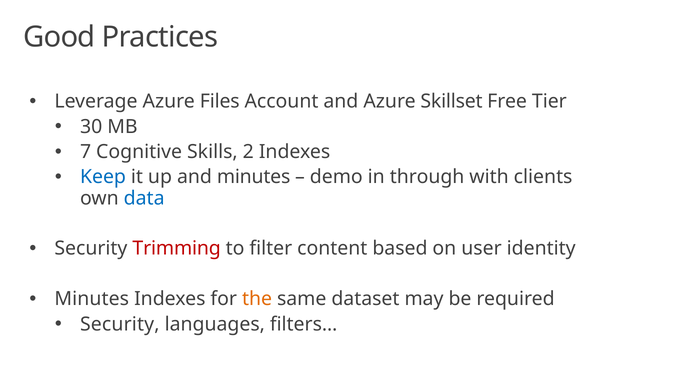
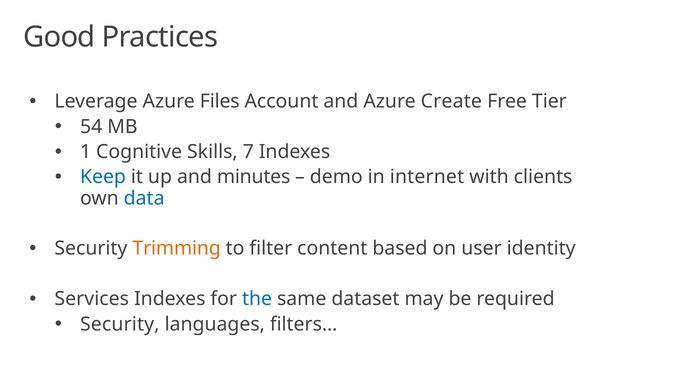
Skillset: Skillset -> Create (451, 101)
30: 30 -> 54 (91, 127)
7: 7 -> 1 (86, 152)
2: 2 -> 7 (248, 152)
through: through -> internet (427, 177)
Trimming colour: red -> orange (177, 249)
Minutes: Minutes -> Services (92, 299)
the colour: orange -> blue (257, 299)
